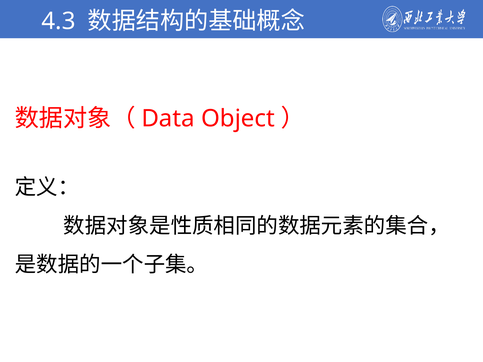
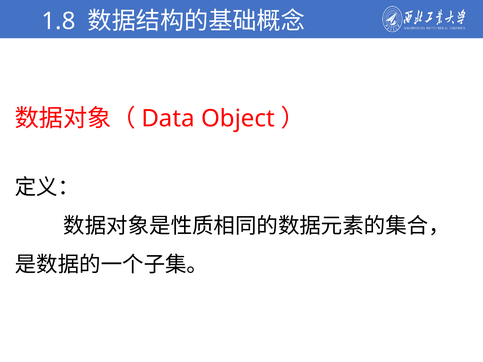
4.3: 4.3 -> 1.8 (59, 21)
